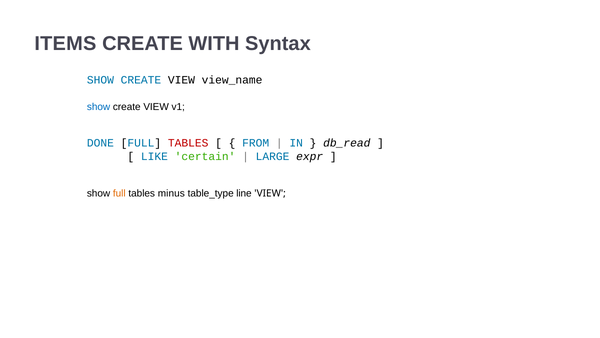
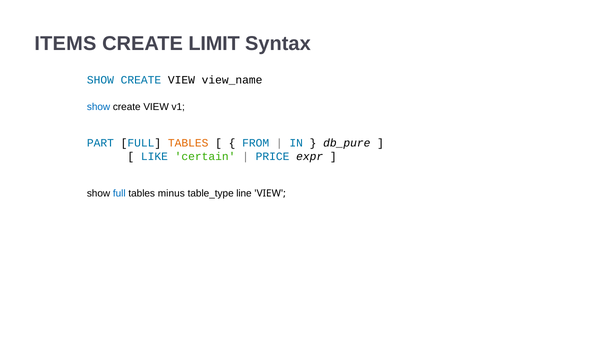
WITH: WITH -> LIMIT (214, 43)
DONE: DONE -> PART (100, 143)
TABLES colour: red -> orange (188, 143)
db_read: db_read -> db_pure (347, 143)
LARGE: LARGE -> PRICE (273, 156)
full colour: orange -> blue (119, 193)
